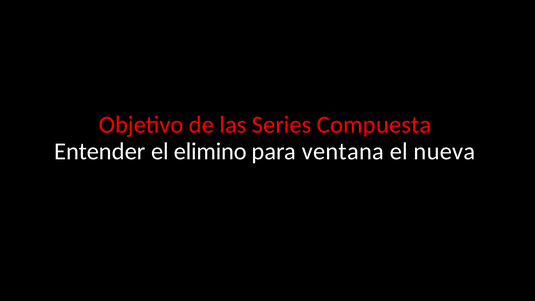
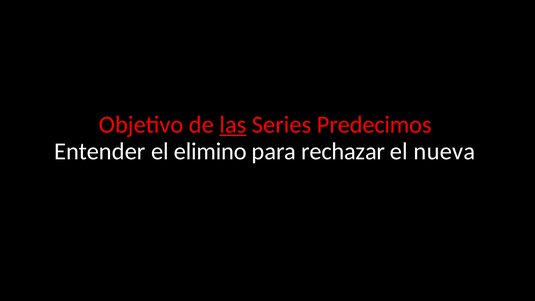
las underline: none -> present (233, 125)
Compuesta: Compuesta -> Predecimos (374, 125)
ventana: ventana -> rechazar (343, 151)
